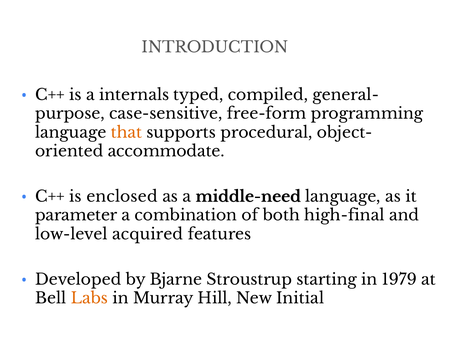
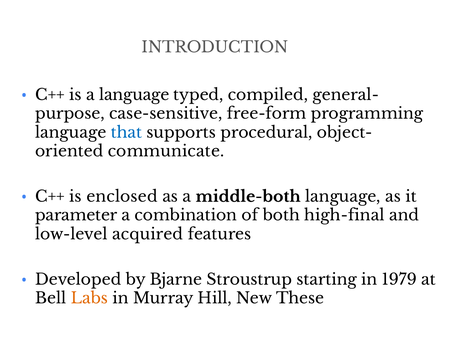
a internals: internals -> language (134, 95)
that colour: orange -> blue (126, 132)
accommodate: accommodate -> communicate (166, 151)
middle-need: middle-need -> middle-both (248, 197)
Initial: Initial -> These (300, 298)
